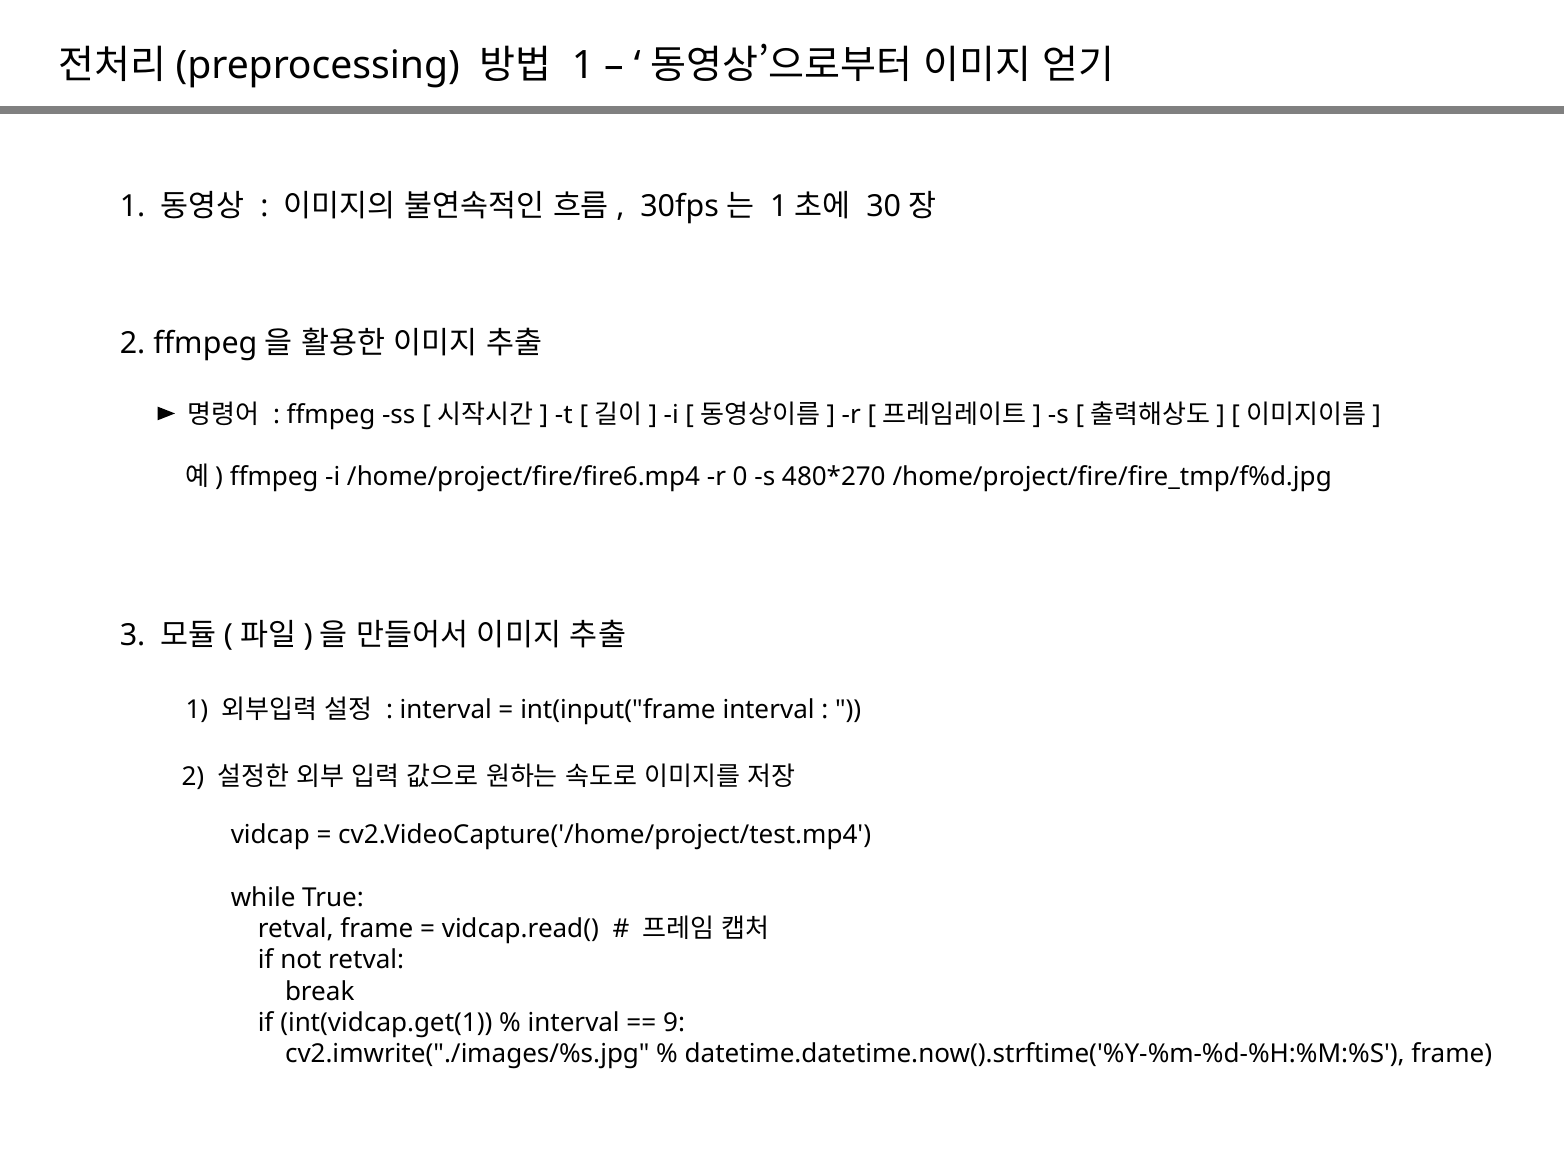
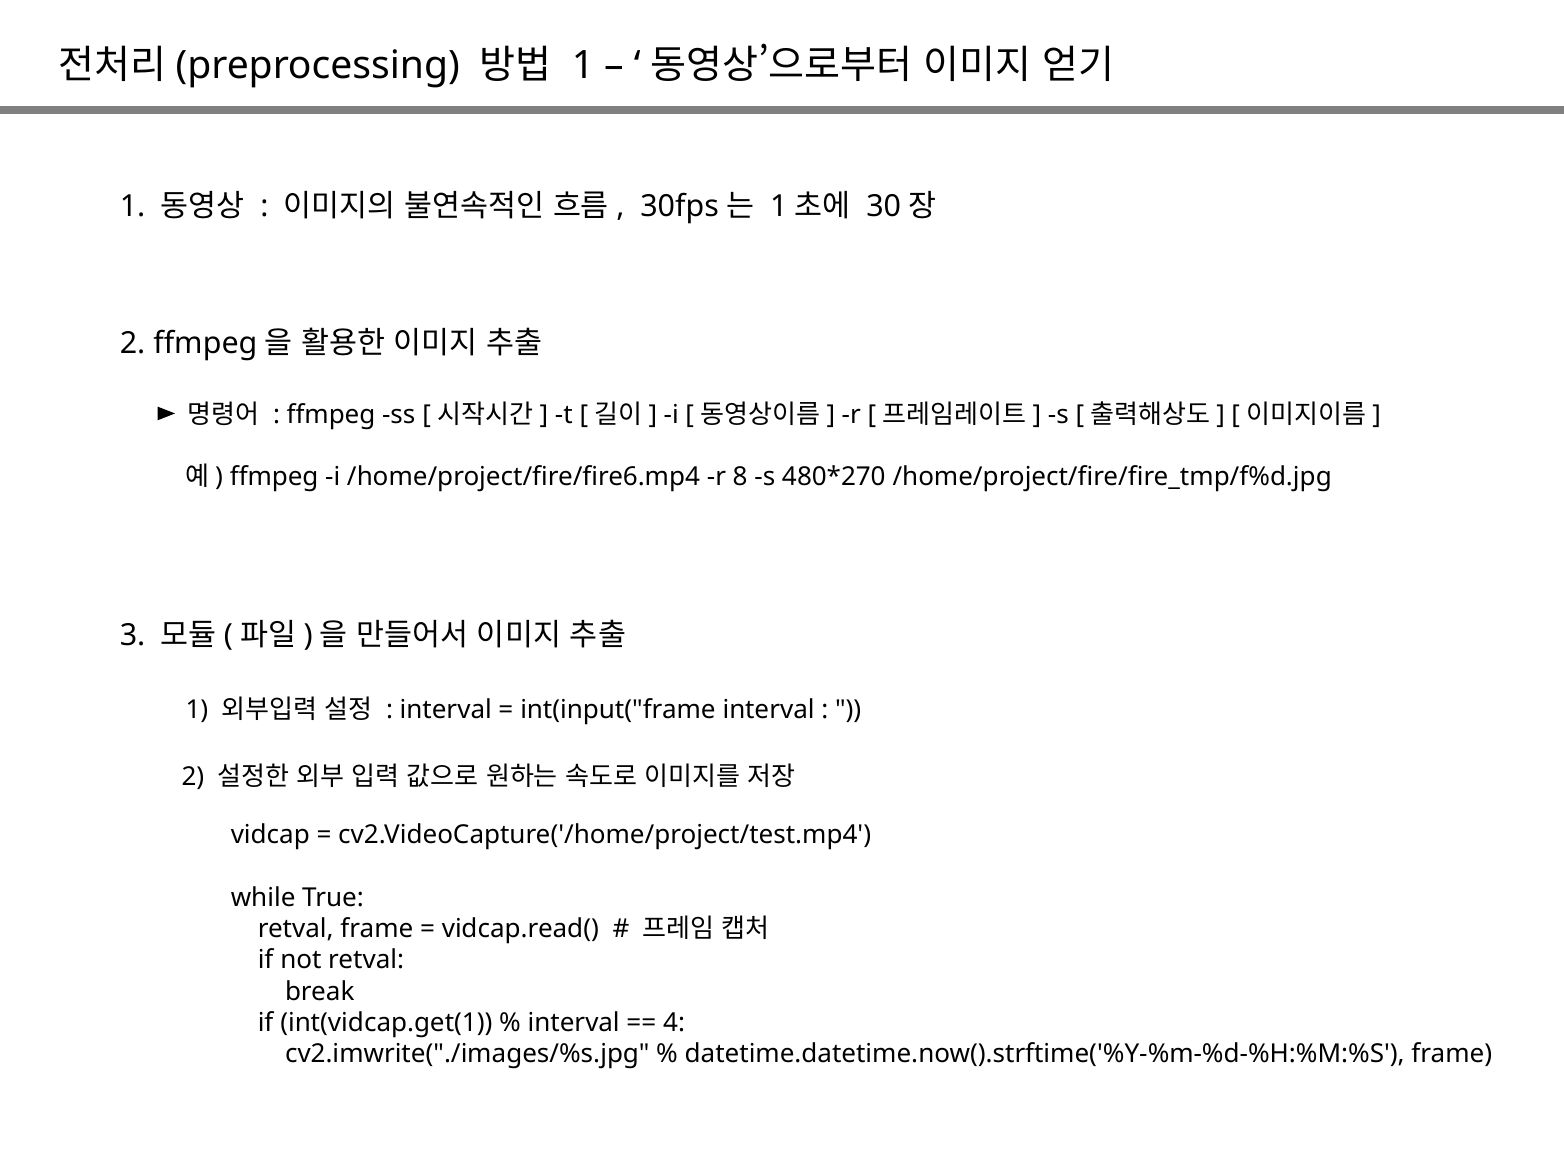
0: 0 -> 8 (740, 477)
9: 9 -> 4 (674, 1023)
